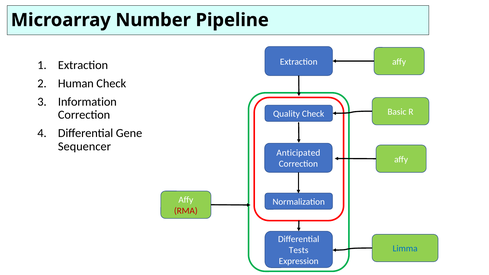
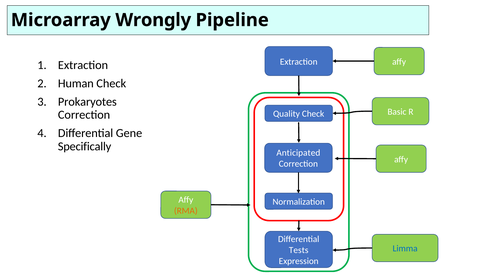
Number: Number -> Wrongly (153, 20)
Information: Information -> Prokaryotes (87, 102)
Sequencer: Sequencer -> Specifically (85, 146)
RMA colour: red -> orange (186, 211)
